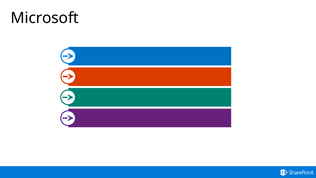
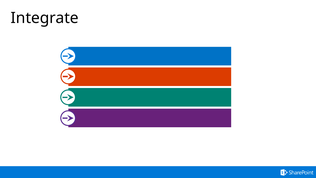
Microsoft: Microsoft -> Integrate (45, 18)
